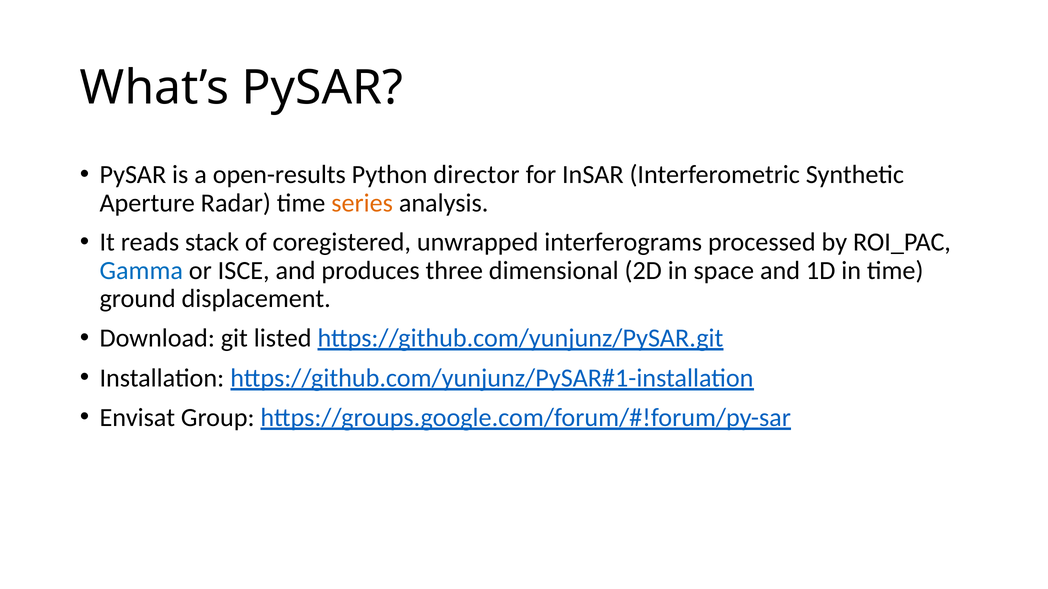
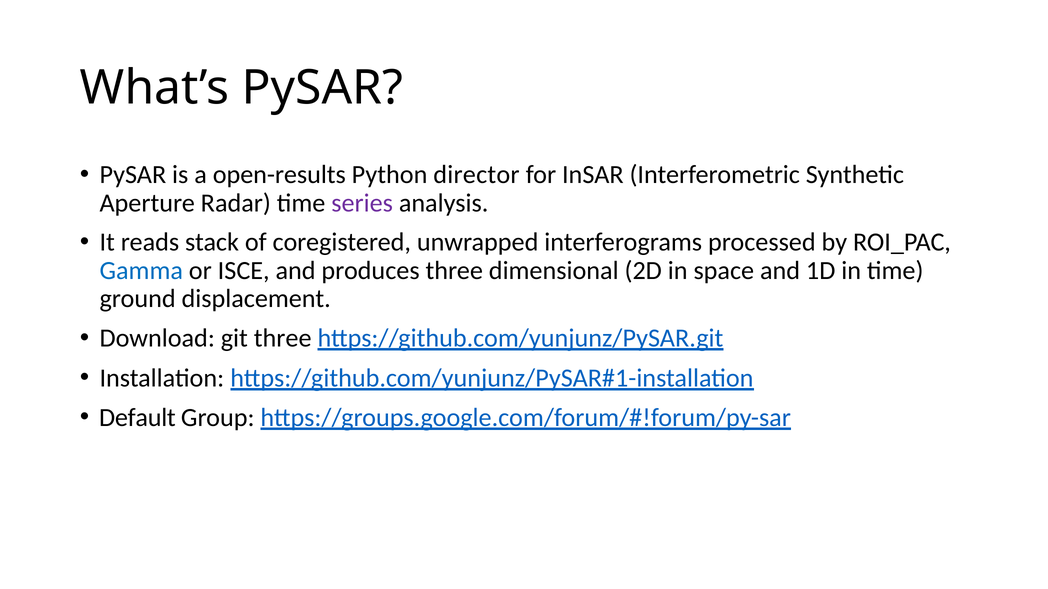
series colour: orange -> purple (362, 203)
git listed: listed -> three (283, 338)
Envisat: Envisat -> Default (137, 418)
